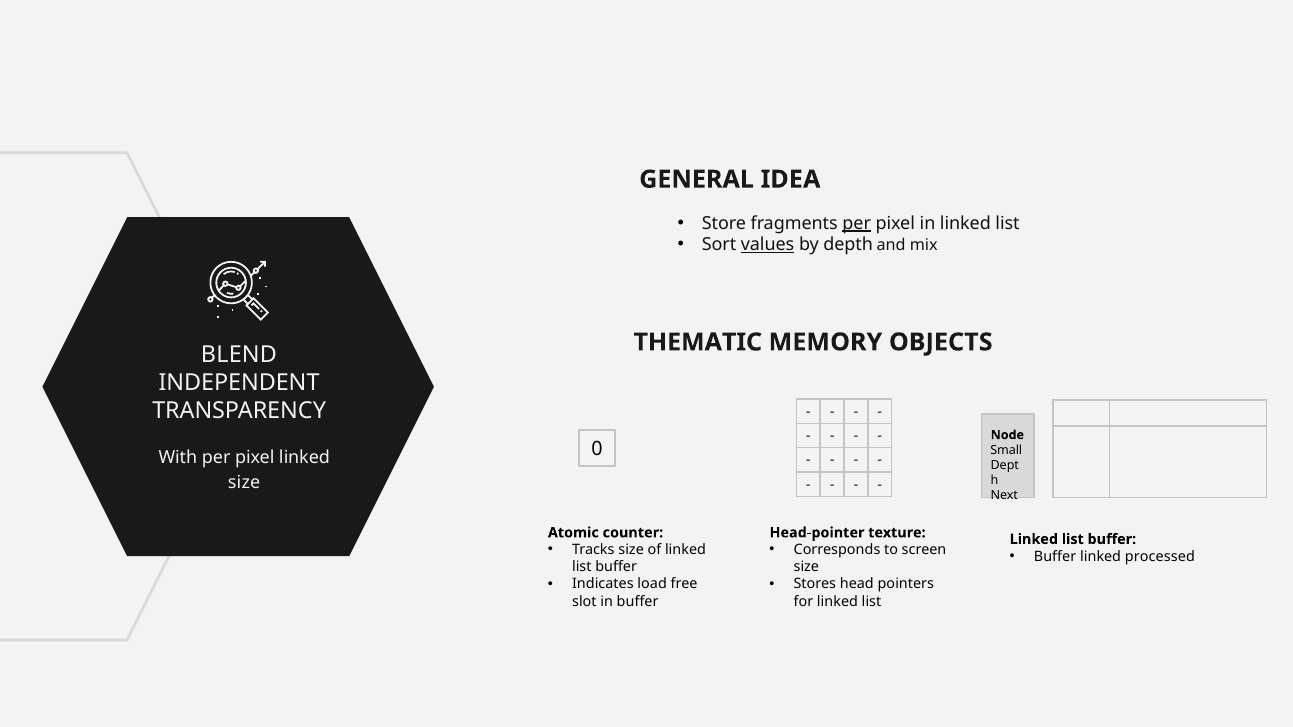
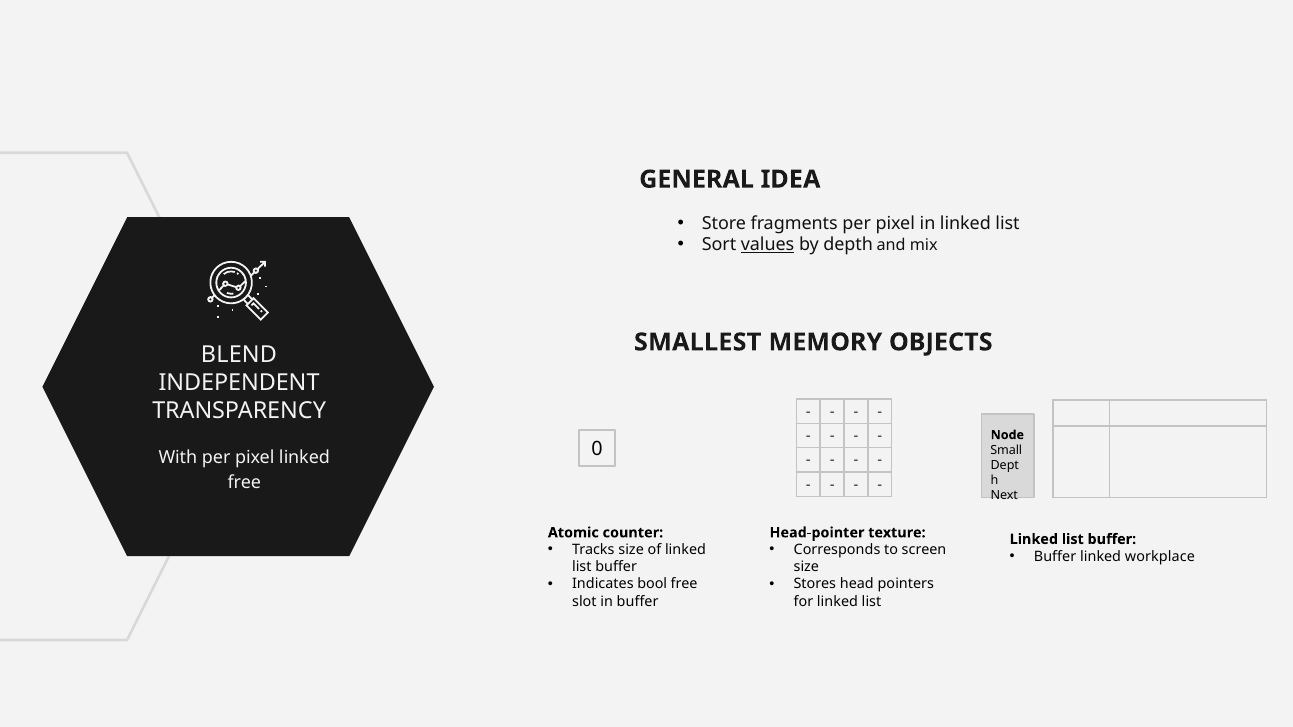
per underline: present -> none (857, 223)
THEMATIC: THEMATIC -> SMALLEST (698, 342)
size: size -> free (244, 483)
processed: processed -> workplace (1160, 557)
load: load -> bool (652, 584)
